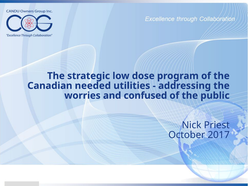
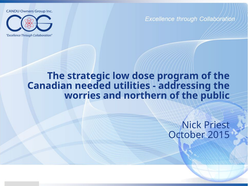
confused: confused -> northern (145, 96)
2017: 2017 -> 2015 (219, 135)
